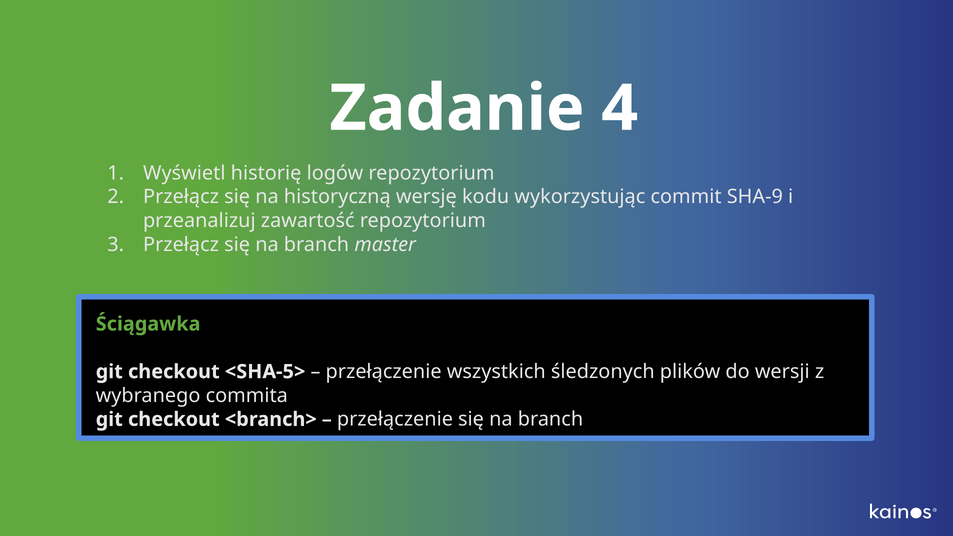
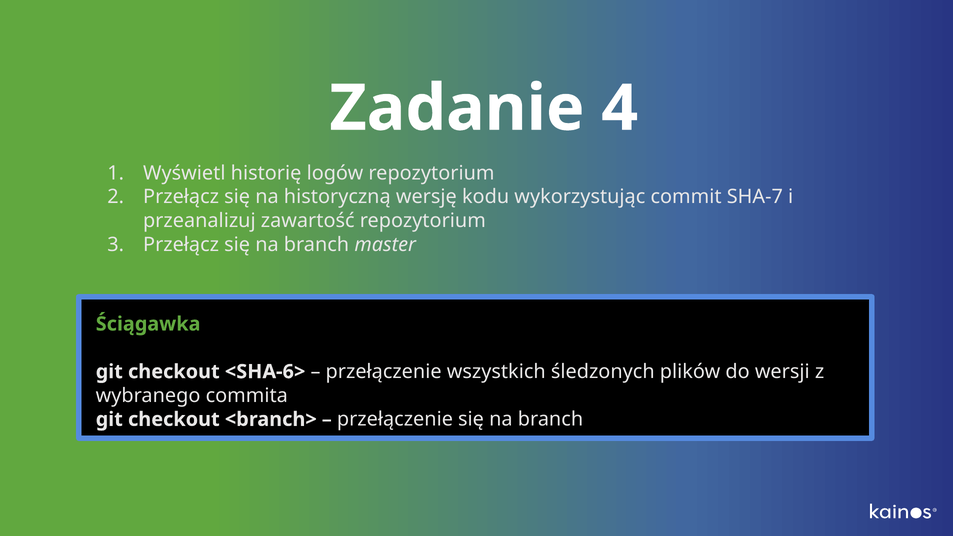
SHA-9: SHA-9 -> SHA-7 (755, 197)
<SHA-5>: <SHA-5> -> <SHA-6> (265, 372)
